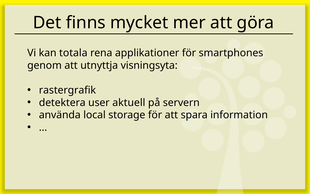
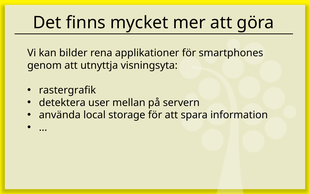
totala: totala -> bilder (73, 53)
aktuell: aktuell -> mellan (129, 102)
